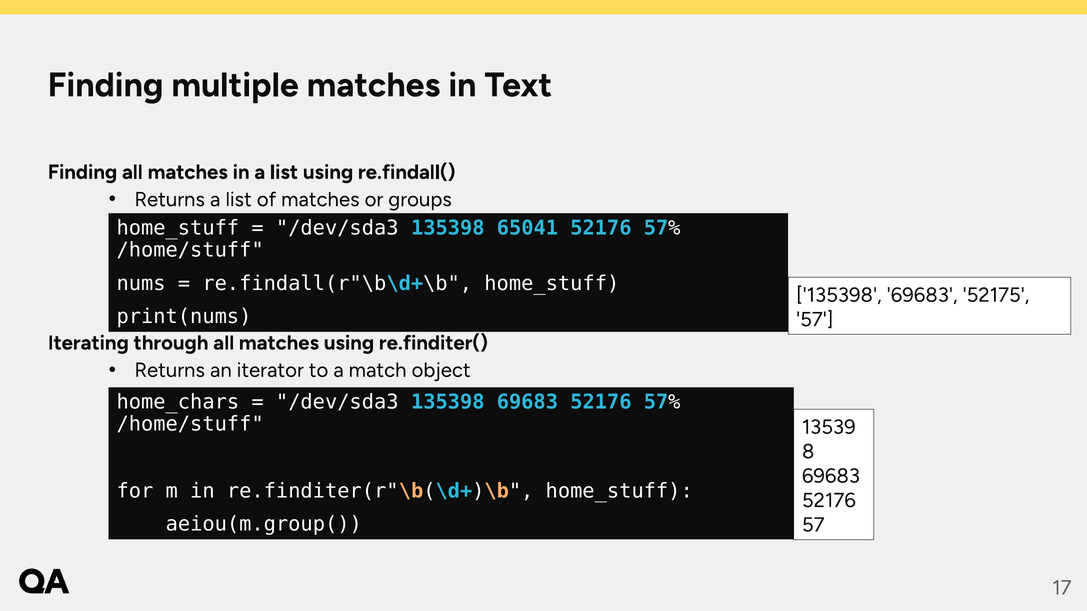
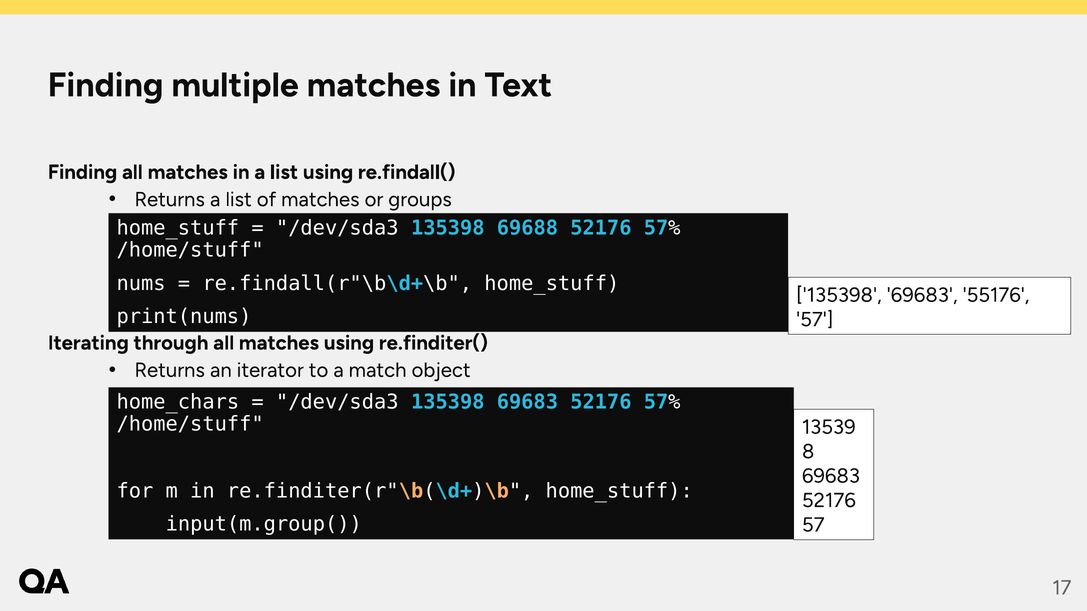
65041: 65041 -> 69688 (527, 228)
52175: 52175 -> 55176 (996, 295)
aeiou(m.group(: aeiou(m.group( -> input(m.group( (264, 525)
